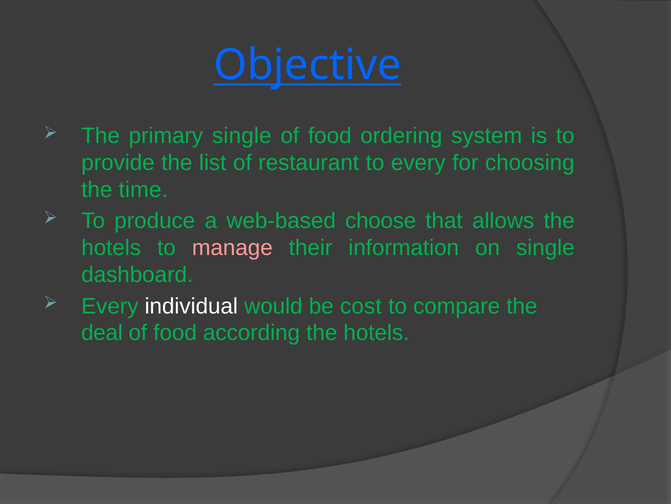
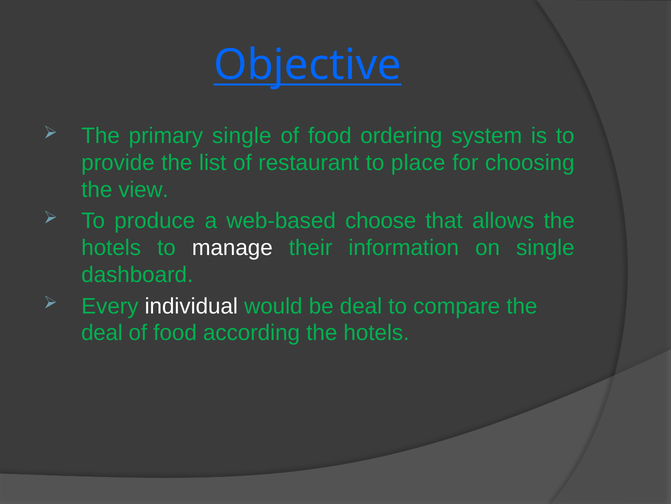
to every: every -> place (418, 163)
time: time -> view (144, 189)
manage colour: pink -> white (232, 248)
be cost: cost -> deal (361, 306)
